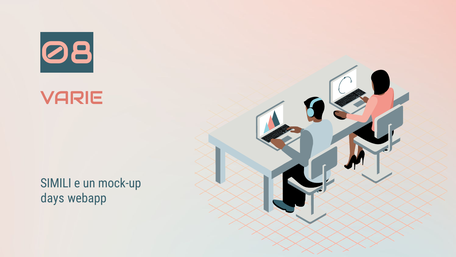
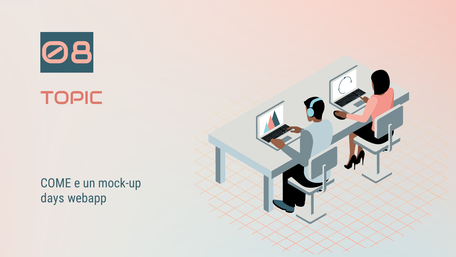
VARIE: VARIE -> TOPIC (72, 98)
SIMILI: SIMILI -> COME (56, 183)
